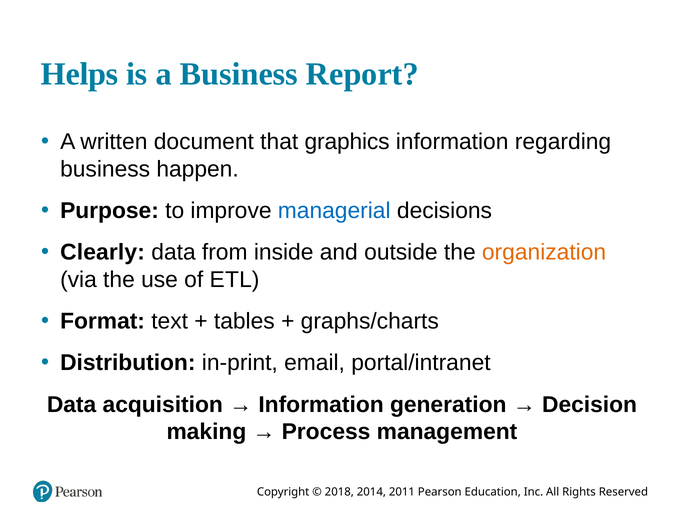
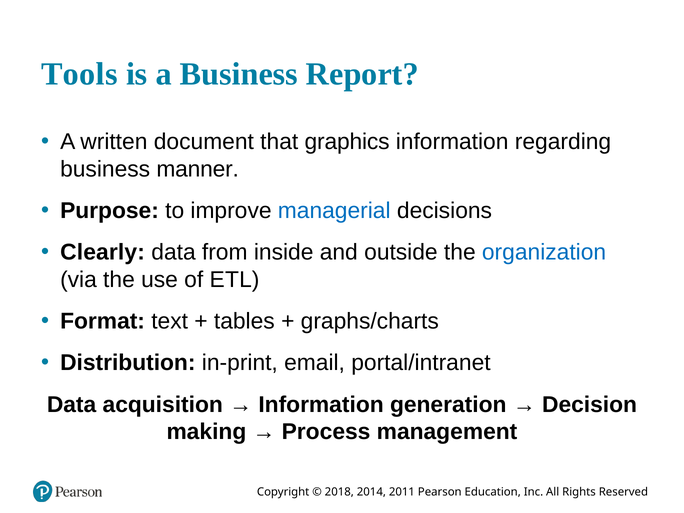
Helps: Helps -> Tools (79, 74)
happen: happen -> manner (198, 169)
organization colour: orange -> blue (544, 252)
